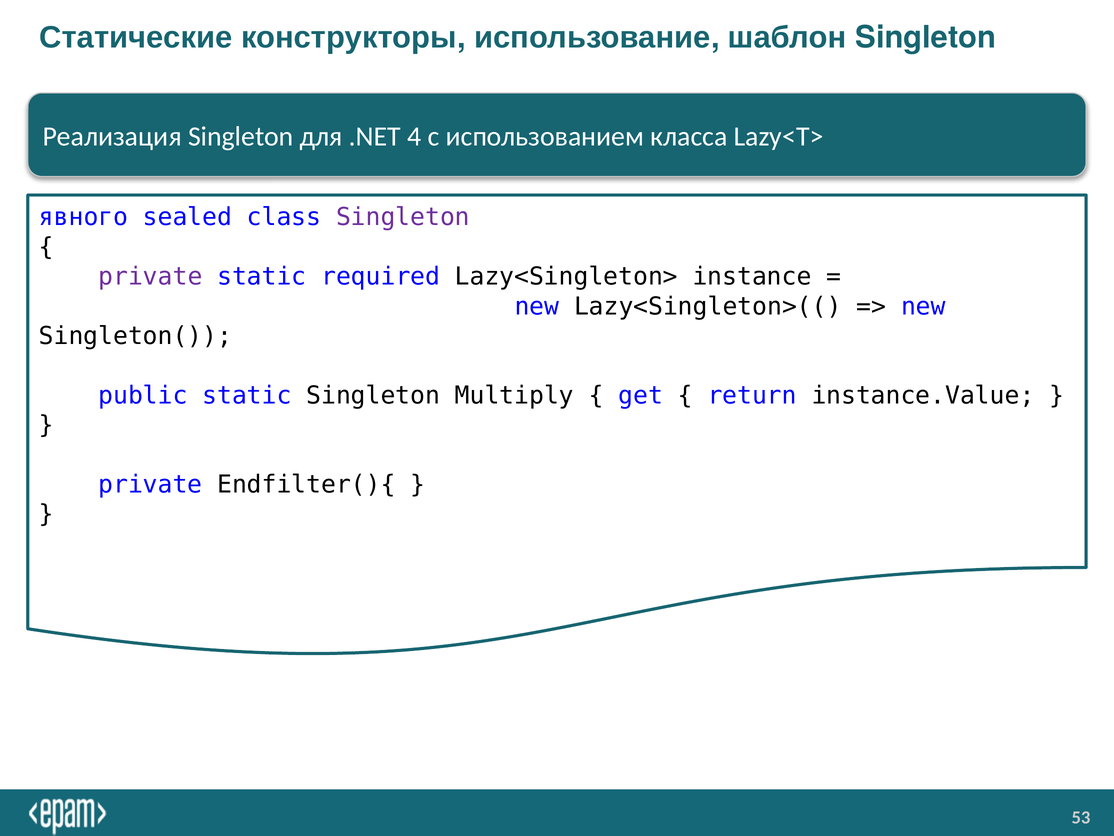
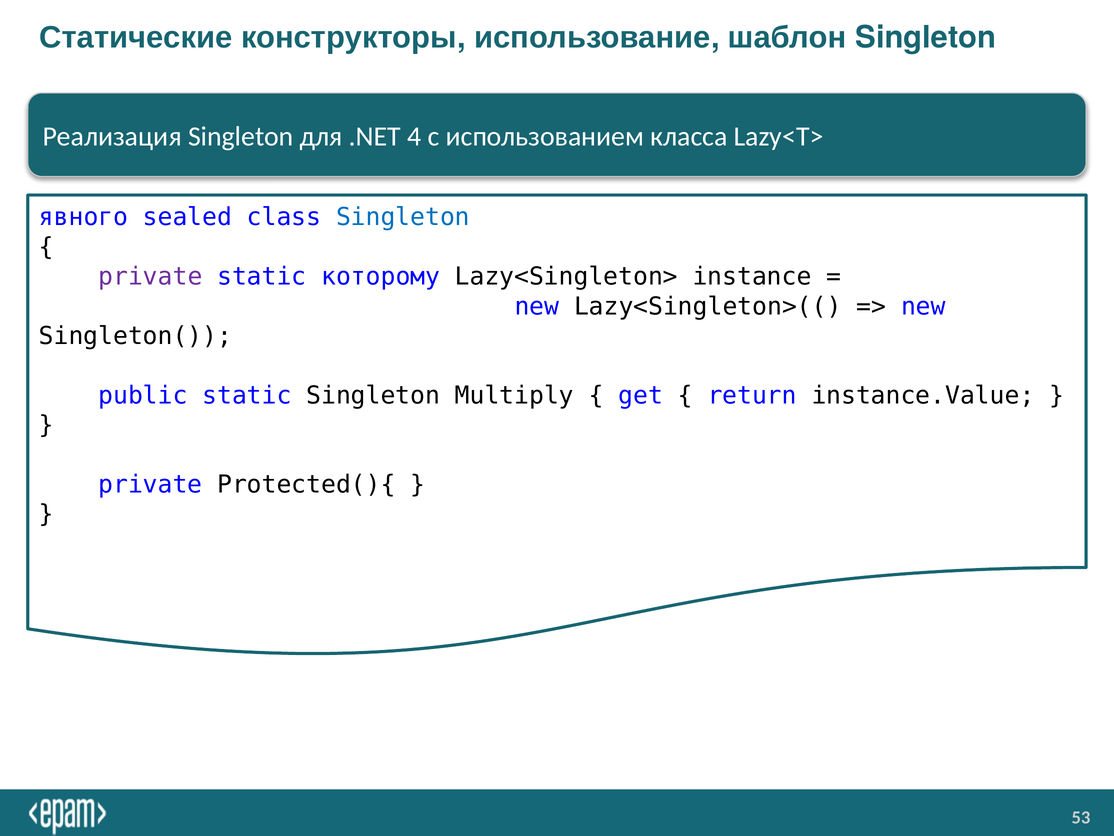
Singleton colour: purple -> blue (403, 217)
required: required -> которому (381, 276)
Endfilter(){: Endfilter(){ -> Protected(){ (306, 484)
